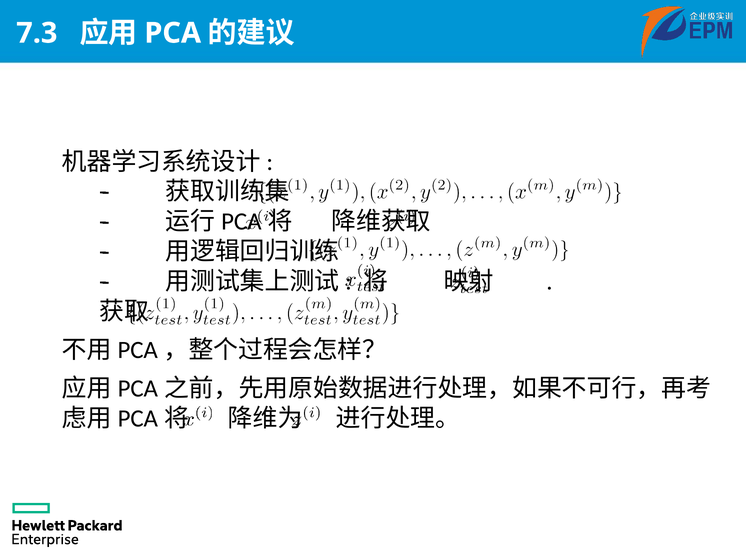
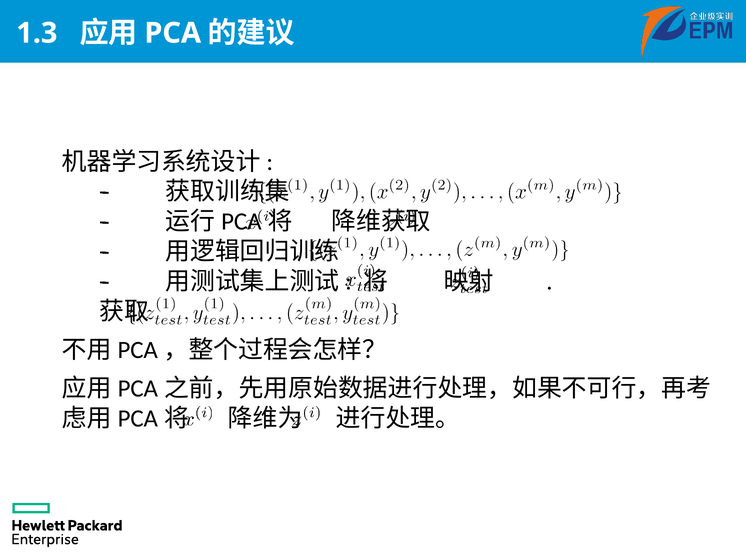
7.3: 7.3 -> 1.3 (37, 33)
